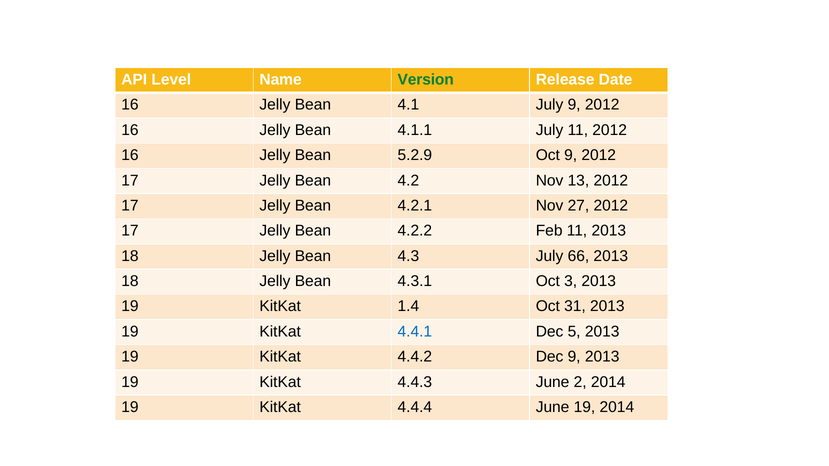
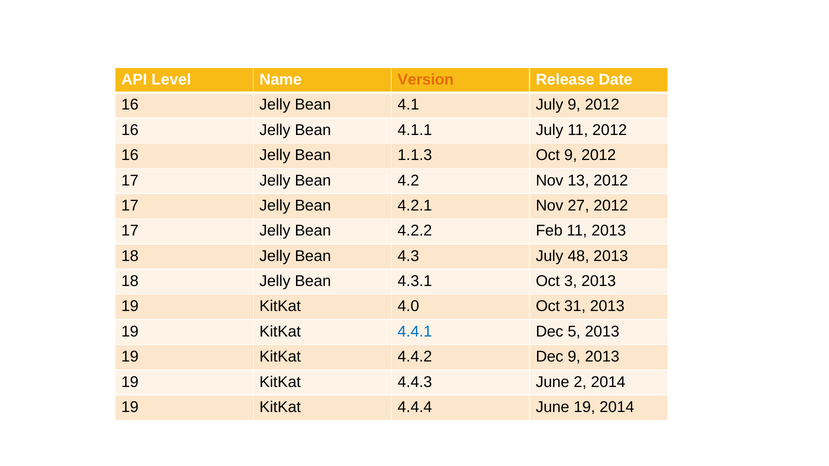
Version colour: green -> orange (426, 80)
5.2.9: 5.2.9 -> 1.1.3 (415, 155)
66: 66 -> 48 (578, 256)
1.4: 1.4 -> 4.0 (408, 307)
